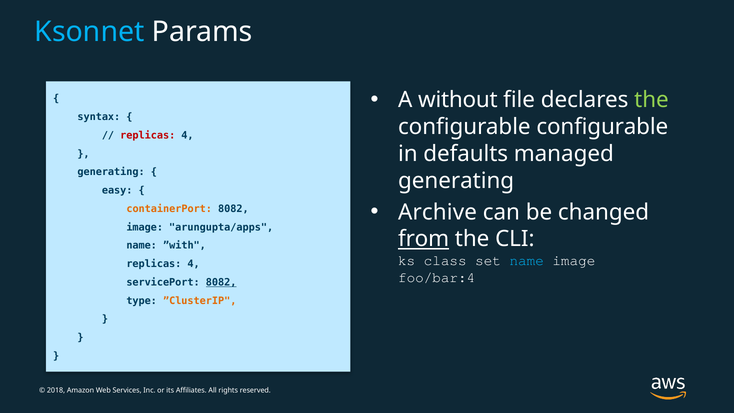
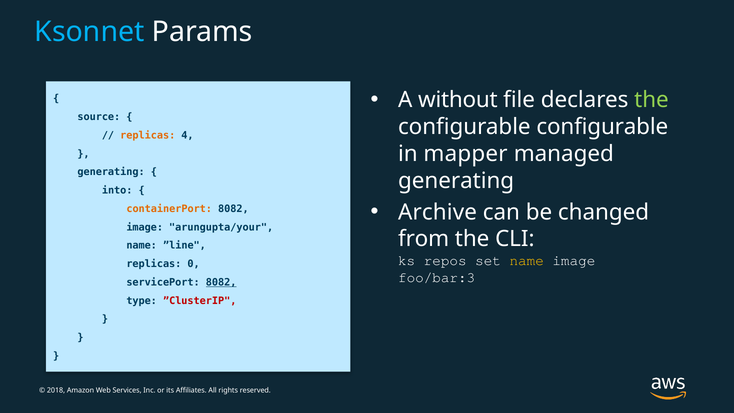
syntax: syntax -> source (99, 117)
replicas colour: red -> orange (148, 135)
defaults: defaults -> mapper (466, 154)
easy: easy -> into (117, 190)
arungupta/apps: arungupta/apps -> arungupta/your (221, 227)
from underline: present -> none (424, 239)
”with: ”with -> ”line (184, 246)
class: class -> repos (445, 260)
name colour: light blue -> yellow (527, 260)
4: 4 -> 0 (194, 264)
foo/bar:4: foo/bar:4 -> foo/bar:3 (437, 278)
”ClusterIP colour: orange -> red (200, 301)
